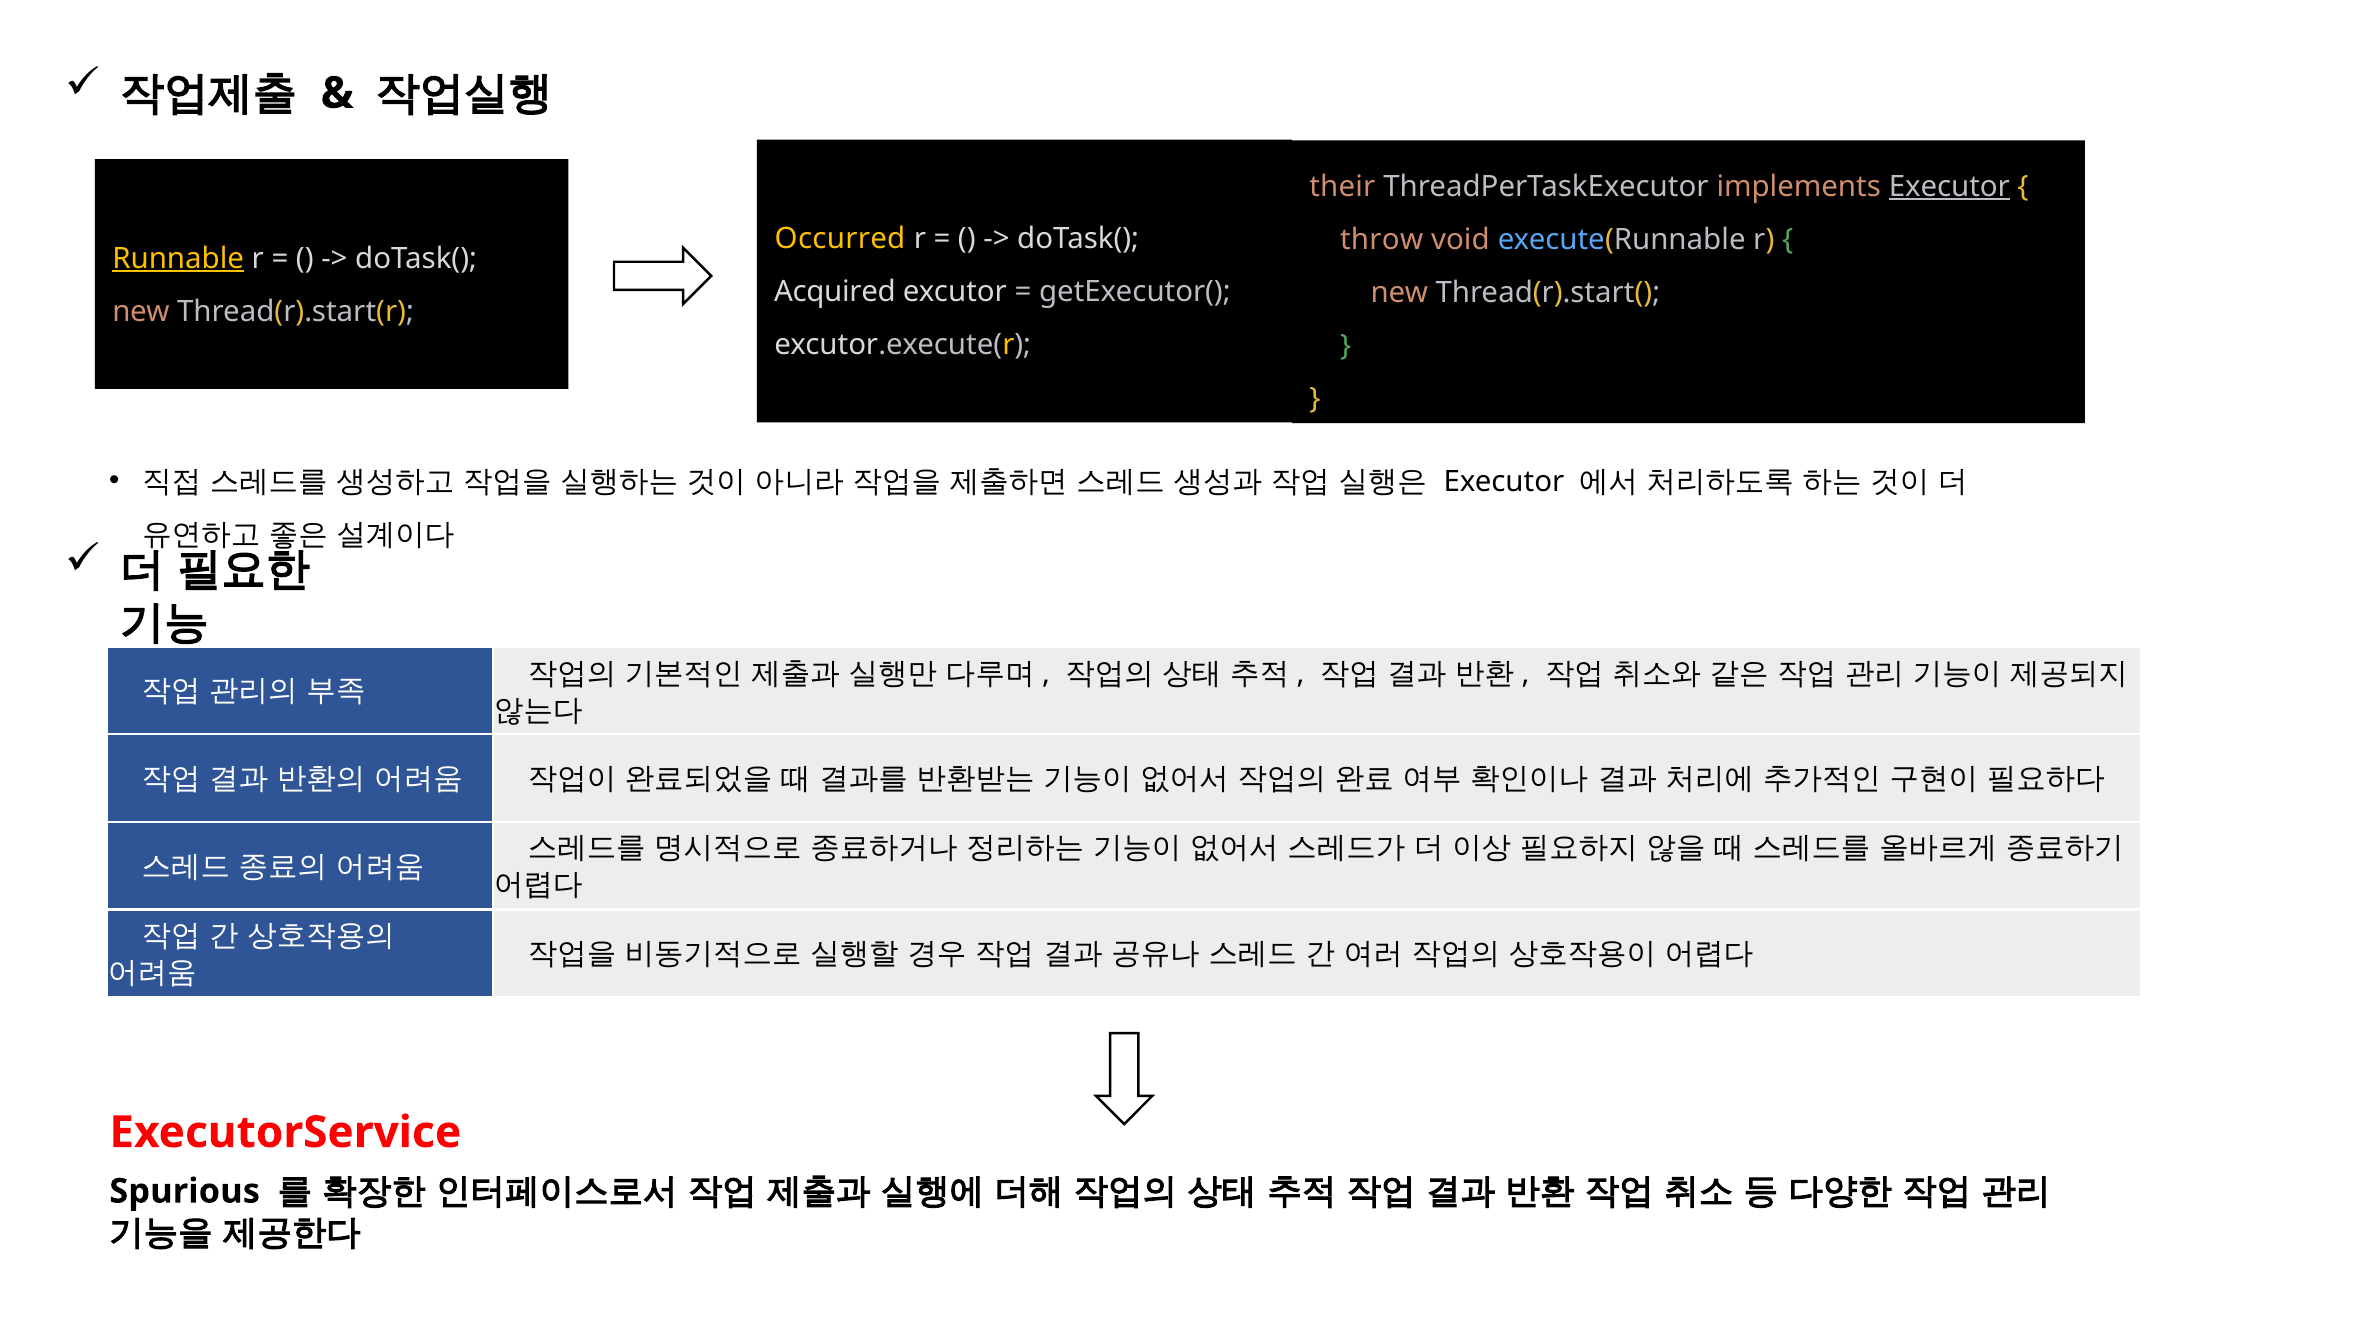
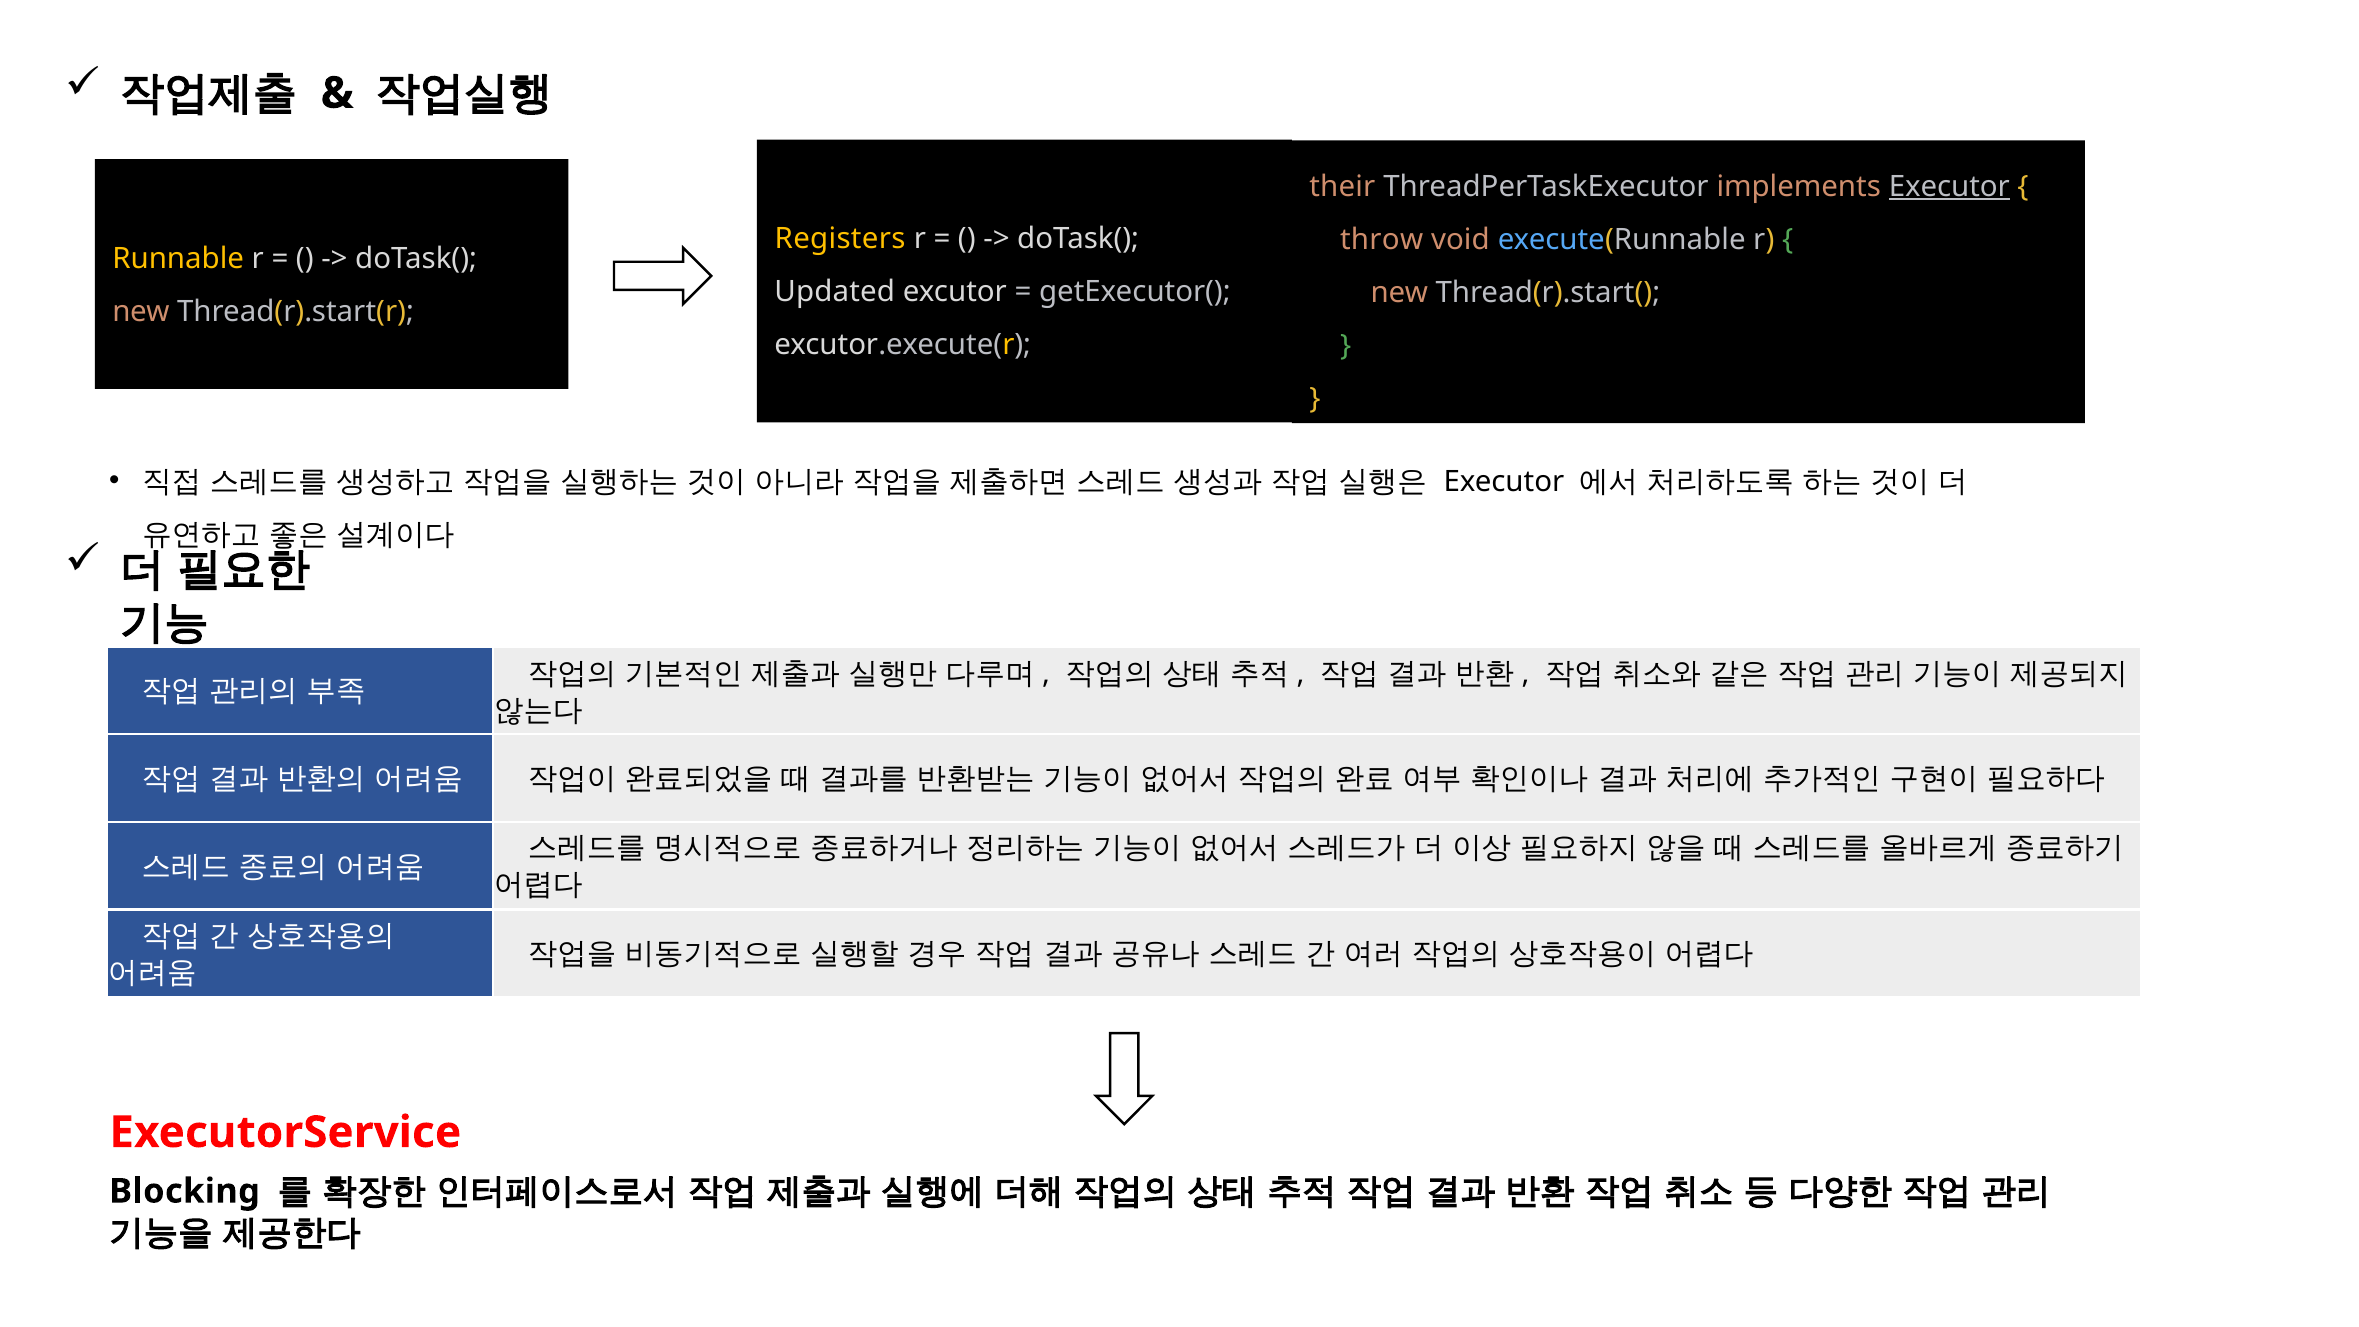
Occurred: Occurred -> Registers (840, 239)
Runnable underline: present -> none (178, 258)
Acquired: Acquired -> Updated (835, 292)
Spurious: Spurious -> Blocking (185, 1191)
